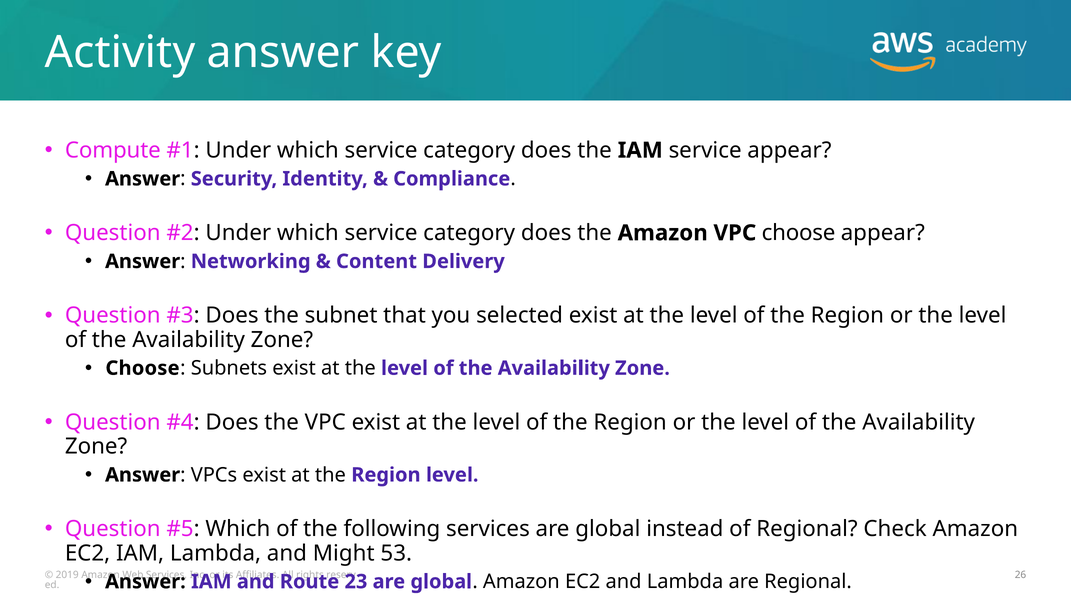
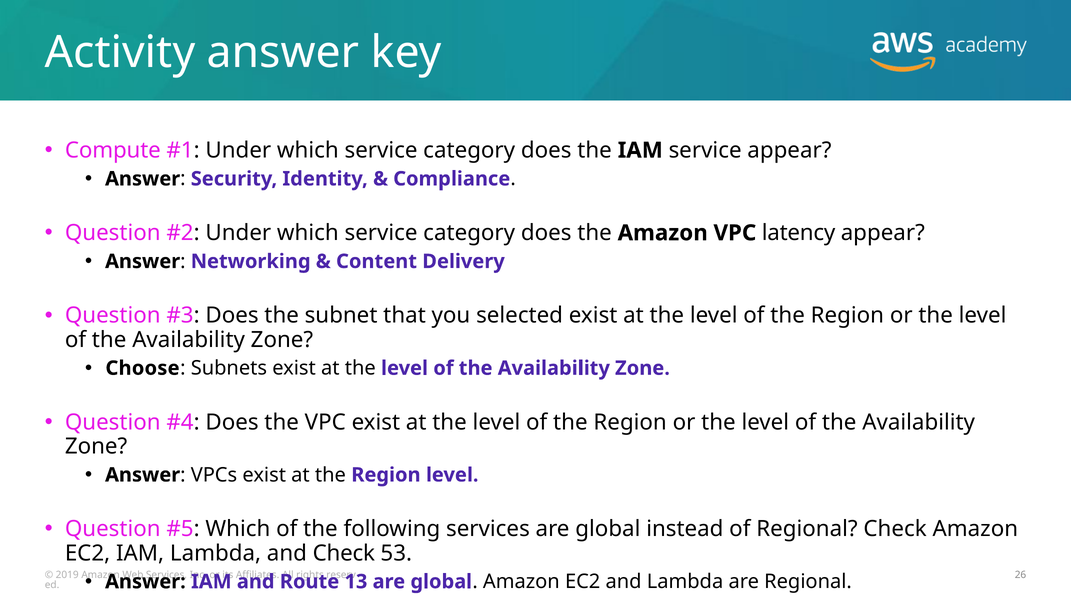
VPC choose: choose -> latency (799, 233)
and Might: Might -> Check (344, 553)
23: 23 -> 13 (356, 581)
